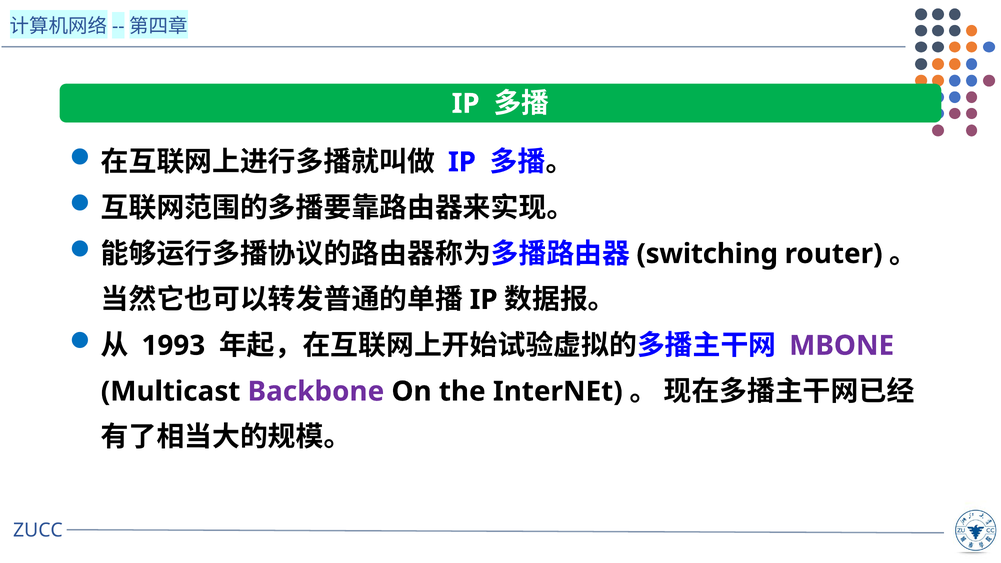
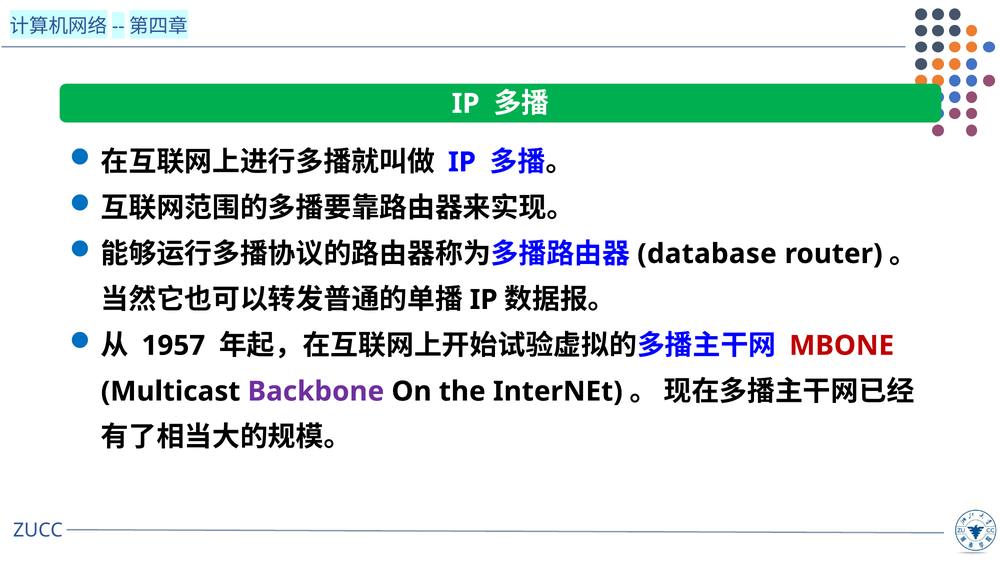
switching: switching -> database (707, 254)
1993: 1993 -> 1957 (173, 346)
MBONE colour: purple -> red (842, 346)
